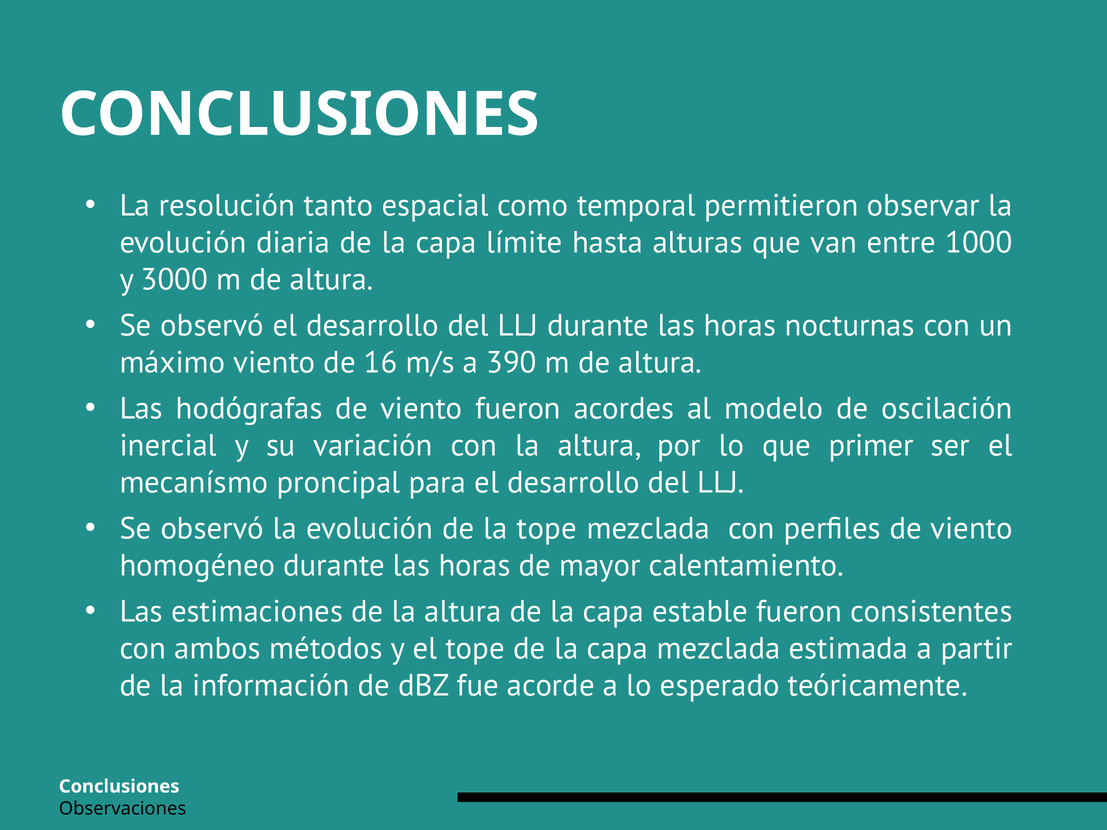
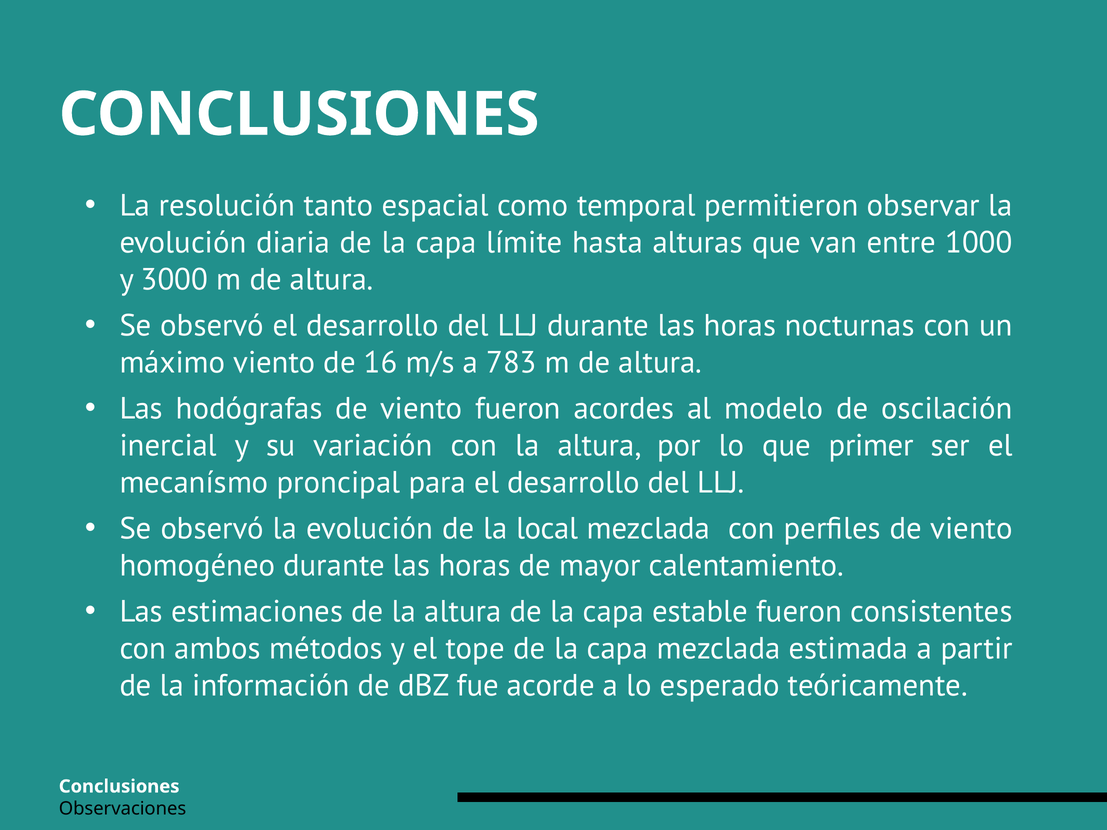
390: 390 -> 783 (511, 363)
la tope: tope -> local (547, 529)
